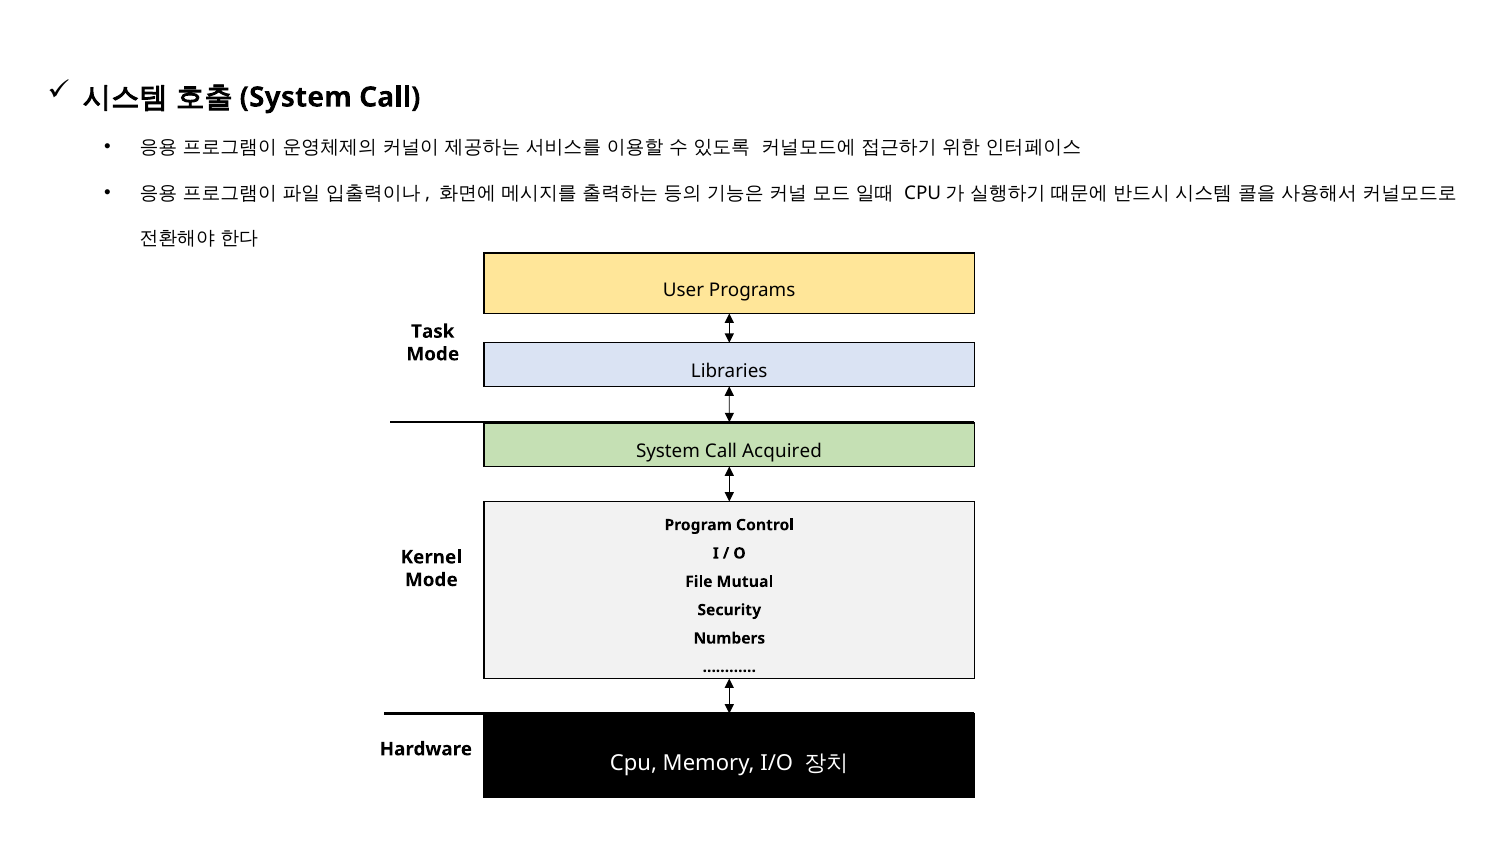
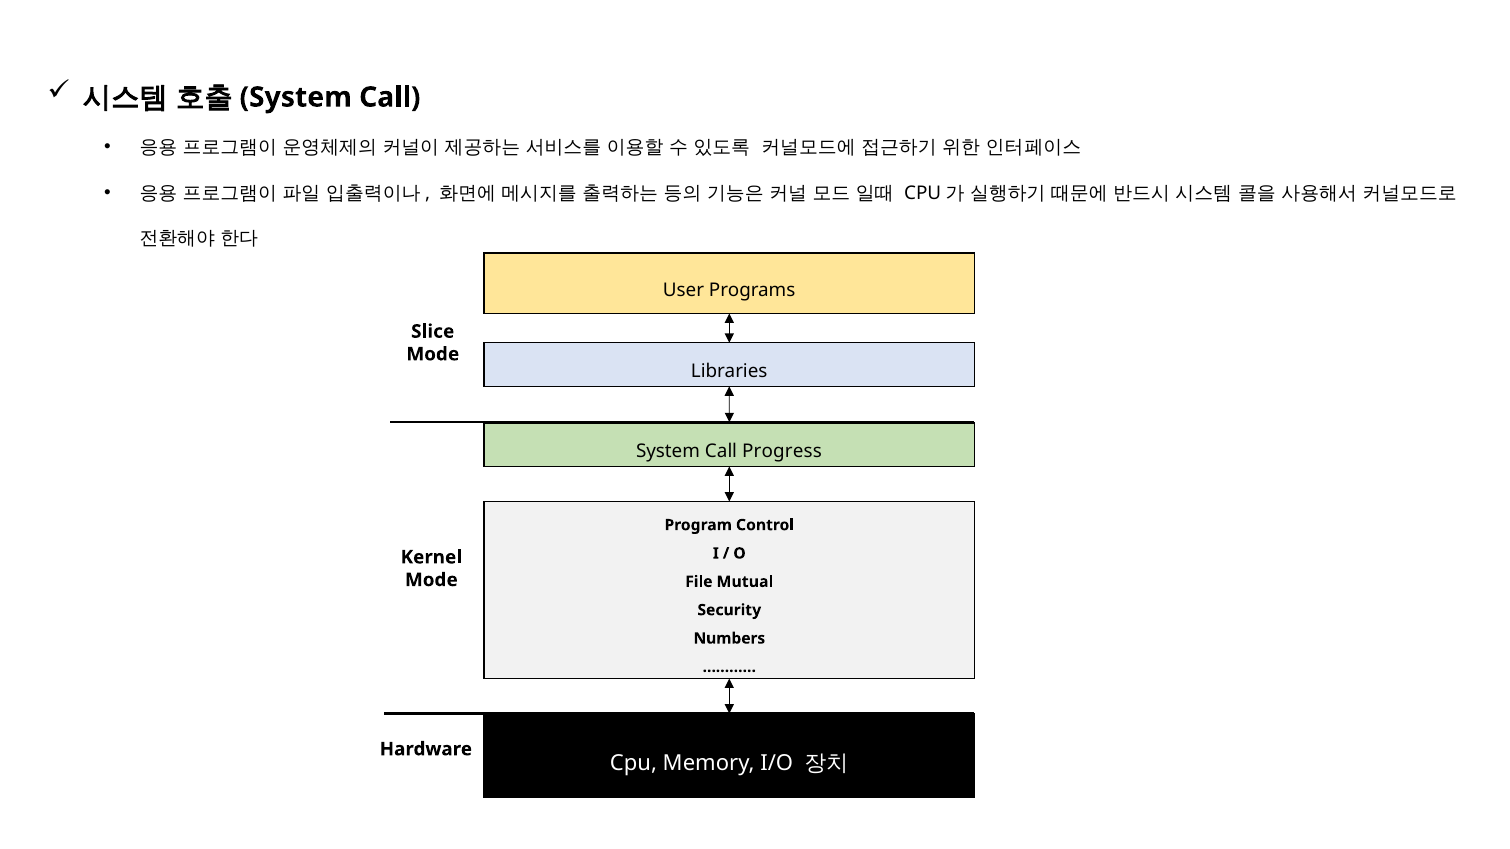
Task: Task -> Slice (433, 332)
Acquired: Acquired -> Progress (782, 452)
